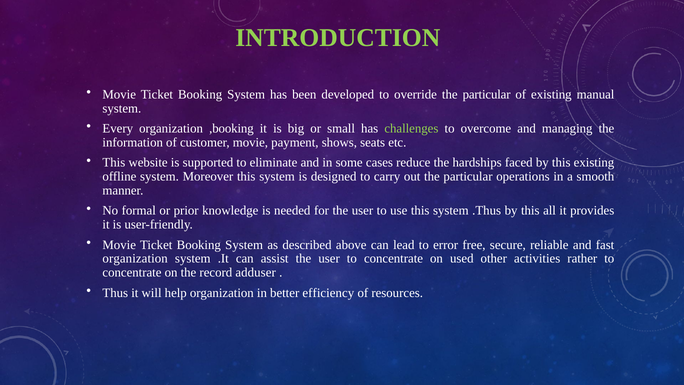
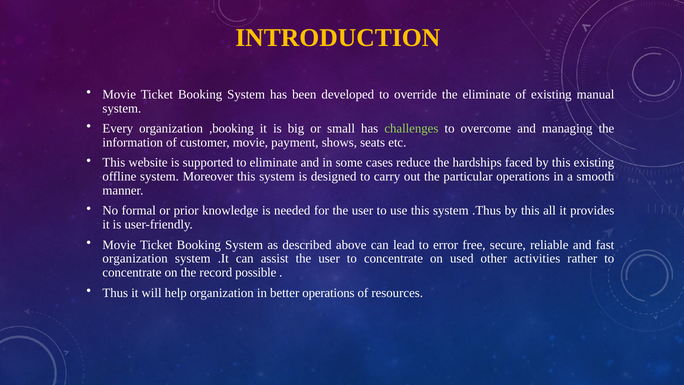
INTRODUCTION colour: light green -> yellow (338, 38)
override the particular: particular -> eliminate (487, 94)
adduser: adduser -> possible (256, 272)
better efficiency: efficiency -> operations (328, 293)
